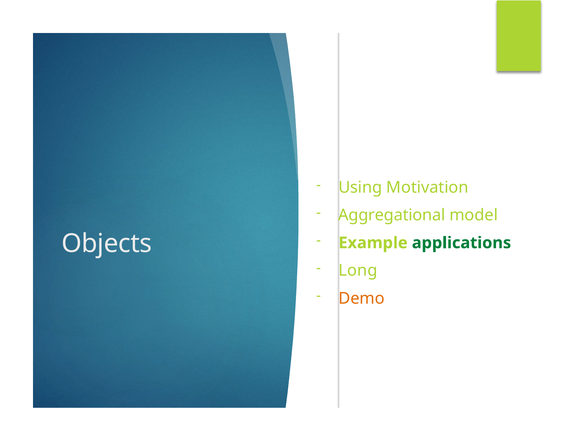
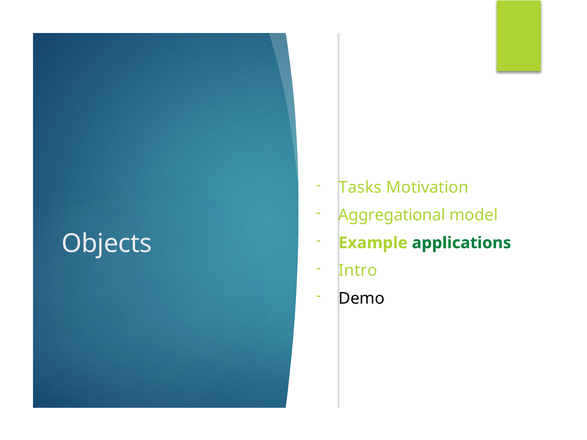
Using: Using -> Tasks (360, 188)
Long: Long -> Intro (358, 271)
Demo colour: orange -> black (362, 298)
